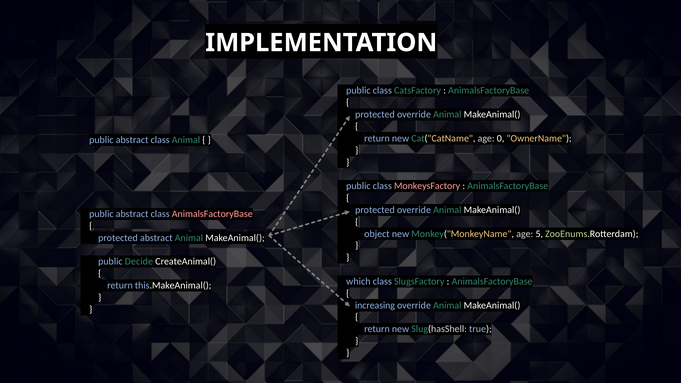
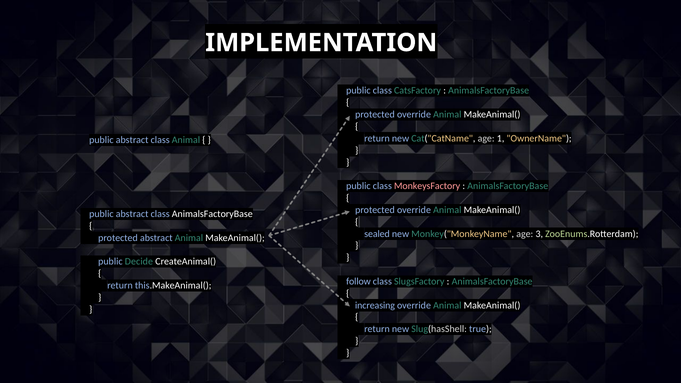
0: 0 -> 1 (501, 138)
AnimalsFactoryBase colour: pink -> white (212, 214)
object: object -> sealed (377, 234)
5: 5 -> 3 (539, 234)
which: which -> follow (358, 281)
